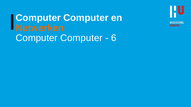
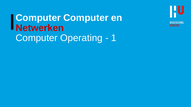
Netwerken colour: orange -> red (40, 28)
Computer: Computer -> Operating (81, 38)
6: 6 -> 1 (114, 38)
